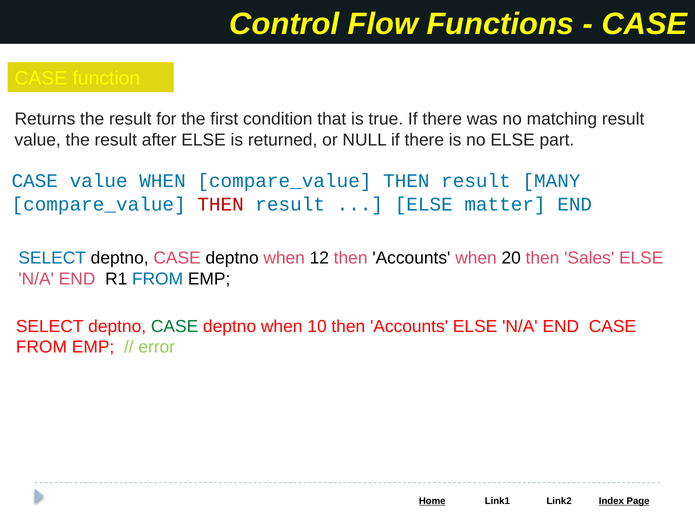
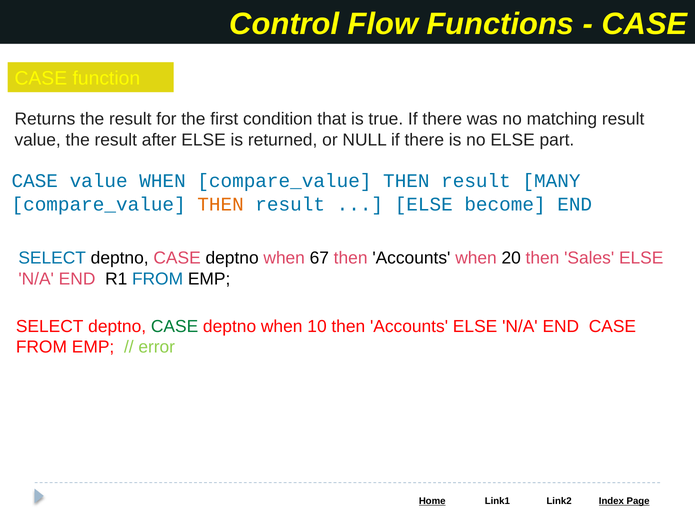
THEN colour: red -> orange (221, 204)
matter: matter -> become (505, 204)
12: 12 -> 67 (319, 258)
